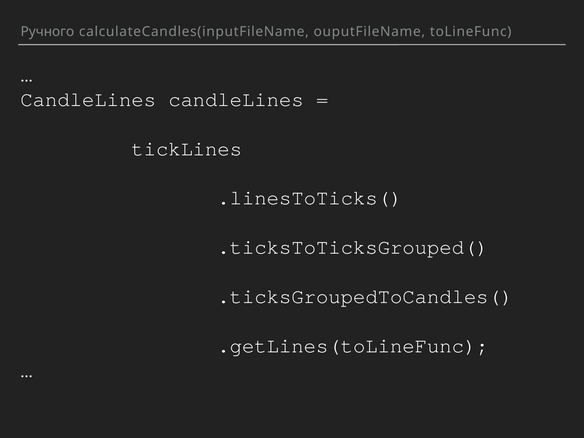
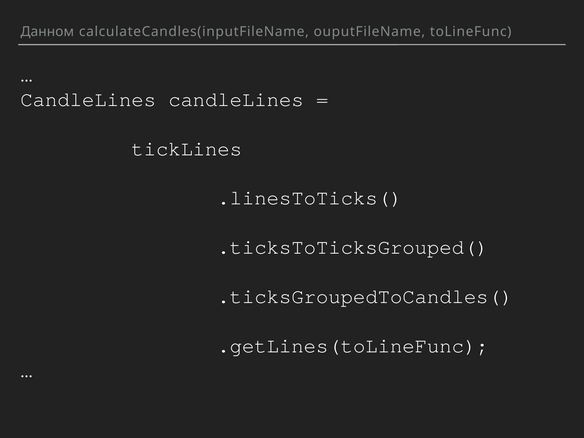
Ручного: Ручного -> Данном (47, 32)
